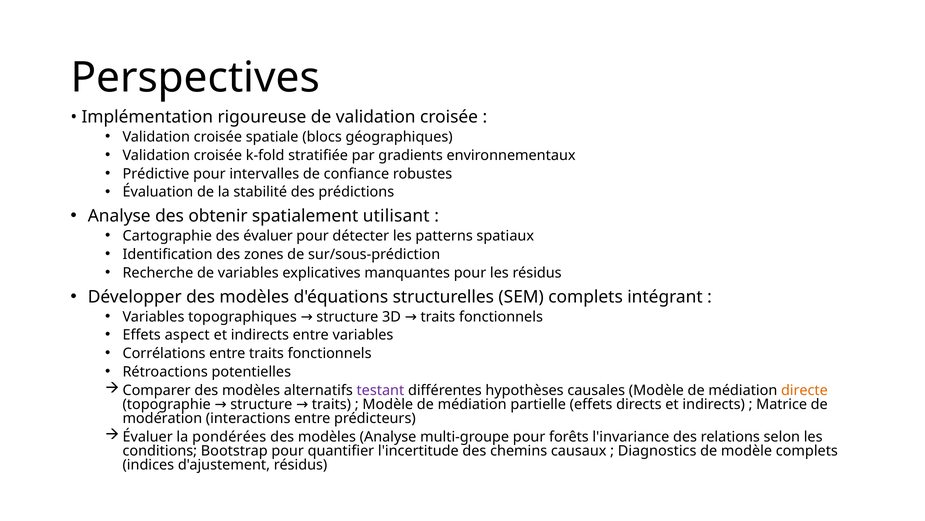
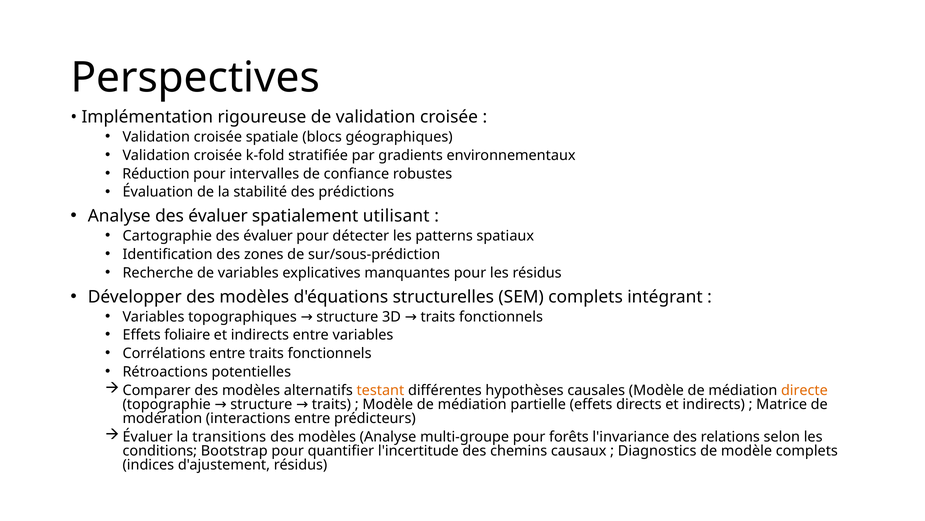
Prédictive: Prédictive -> Réduction (156, 174)
Analyse des obtenir: obtenir -> évaluer (218, 216)
aspect: aspect -> foliaire (187, 335)
testant colour: purple -> orange (380, 390)
pondérées: pondérées -> transitions (229, 436)
